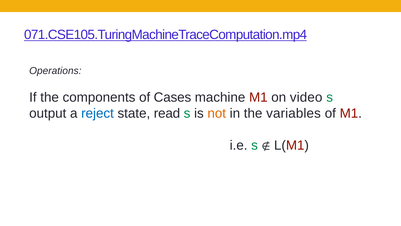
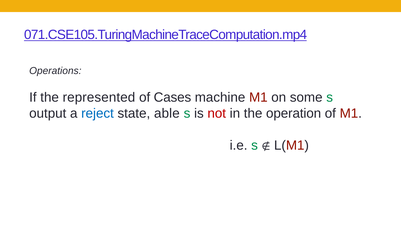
components: components -> represented (99, 97)
video: video -> some (306, 97)
read: read -> able (167, 113)
not colour: orange -> red (217, 113)
variables: variables -> operation (294, 113)
